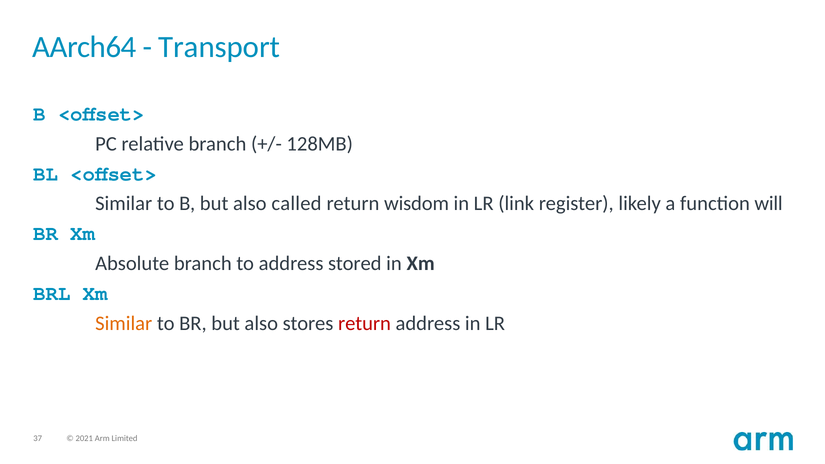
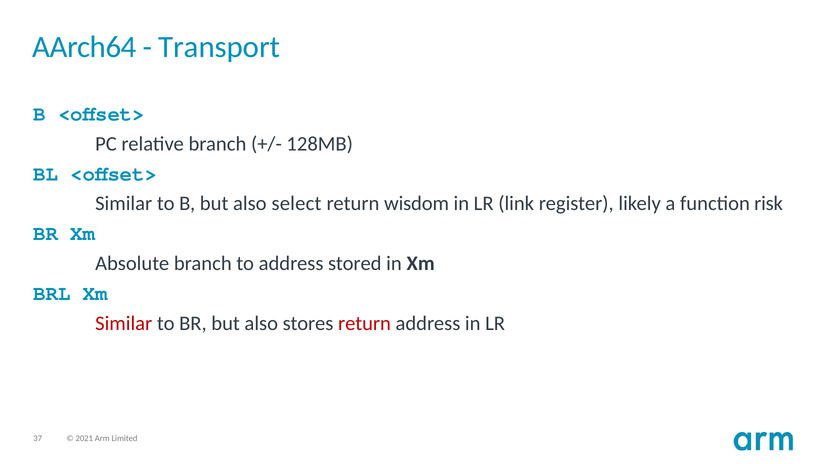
called: called -> select (296, 204)
will: will -> risk (769, 204)
Similar colour: orange -> red (124, 323)
